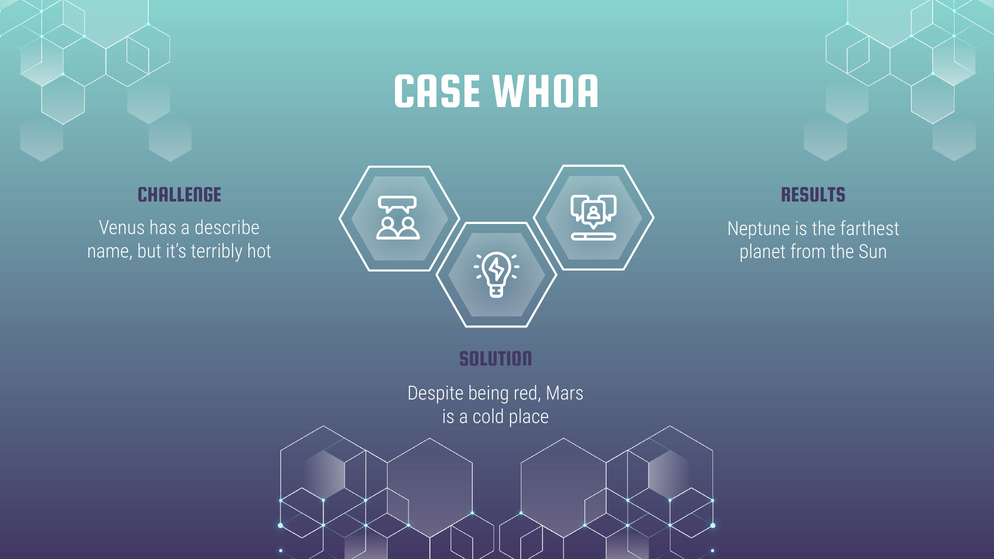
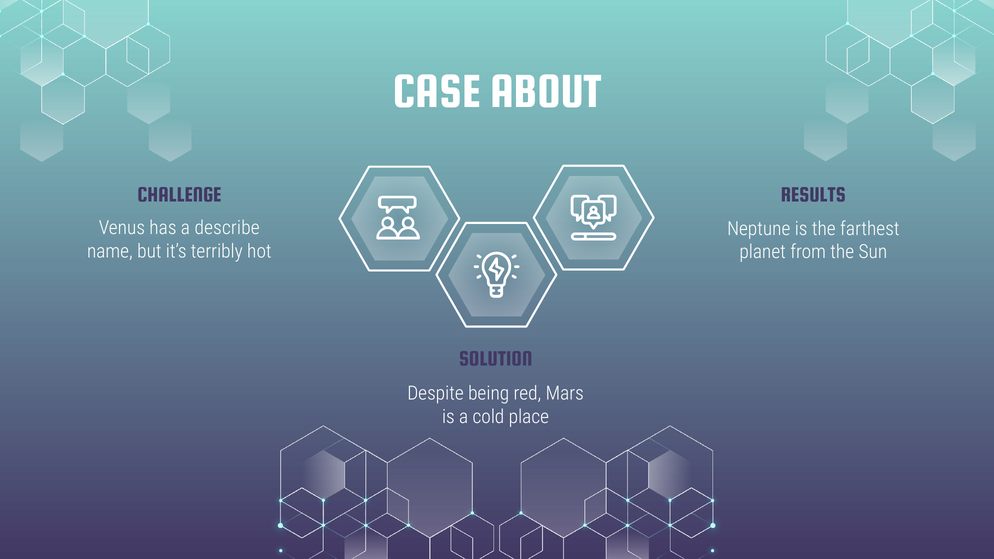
WHOA: WHOA -> ABOUT (546, 91)
